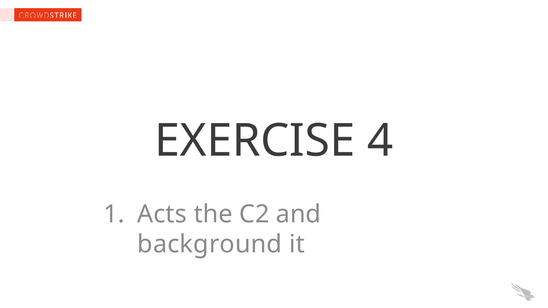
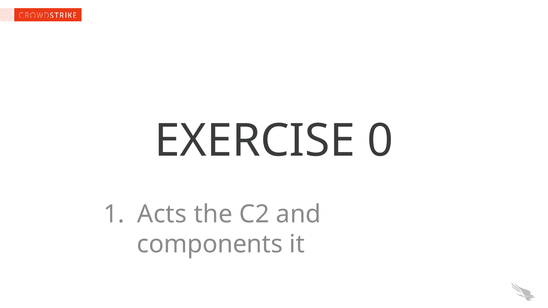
4: 4 -> 0 (380, 141)
background: background -> components (210, 245)
